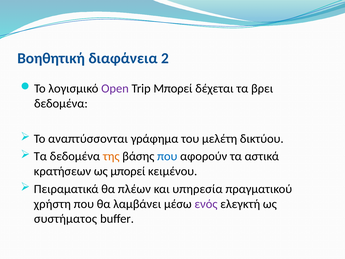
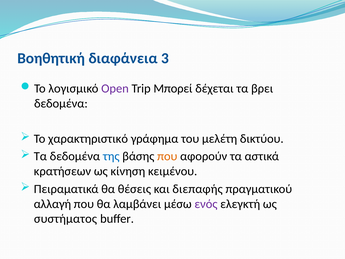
2: 2 -> 3 (165, 58)
αναπτύσσονται: αναπτύσσονται -> χαρακτηριστικό (88, 139)
της colour: orange -> blue (111, 156)
που colour: blue -> orange (167, 156)
ως μπορεί: μπορεί -> κίνηση (128, 171)
πλέων: πλέων -> θέσεις (134, 189)
υπηρεσία: υπηρεσία -> διεπαφής (198, 189)
χρήστη: χρήστη -> αλλαγή (52, 204)
